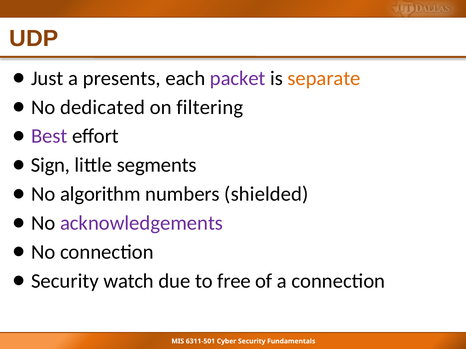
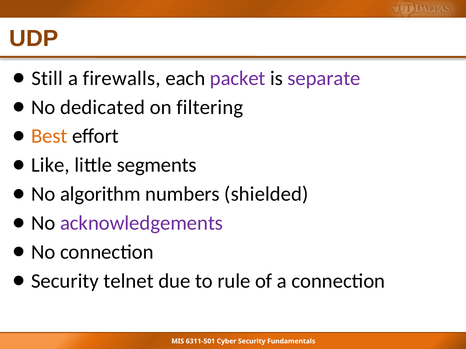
Just: Just -> Still (47, 78)
presents: presents -> firewalls (122, 78)
separate colour: orange -> purple (324, 78)
Best colour: purple -> orange (49, 136)
Sign: Sign -> Like (50, 165)
watch: watch -> telnet (129, 281)
free: free -> rule (234, 281)
